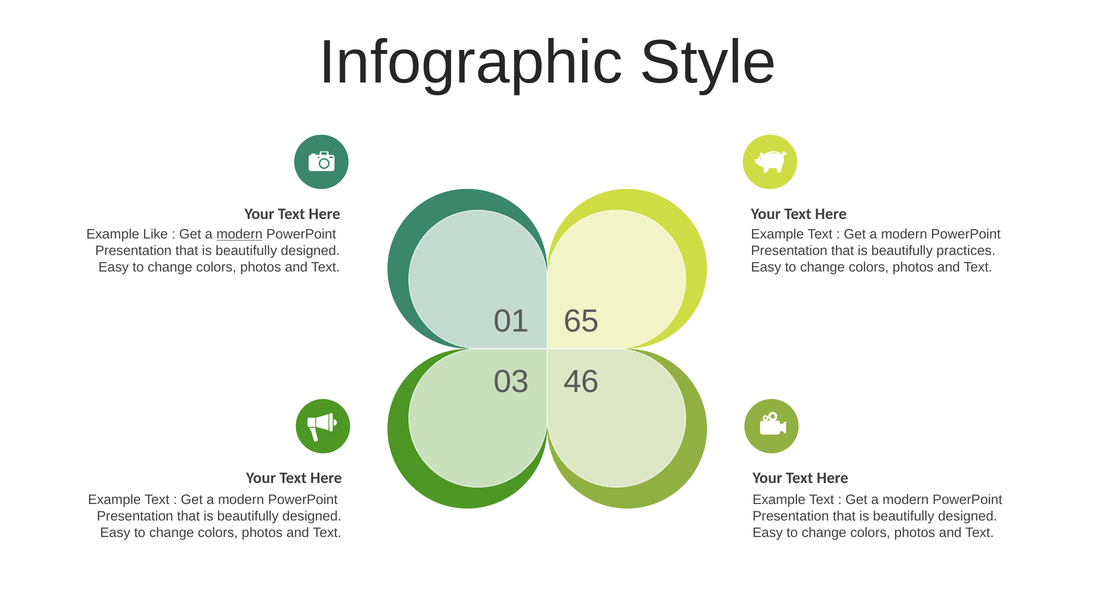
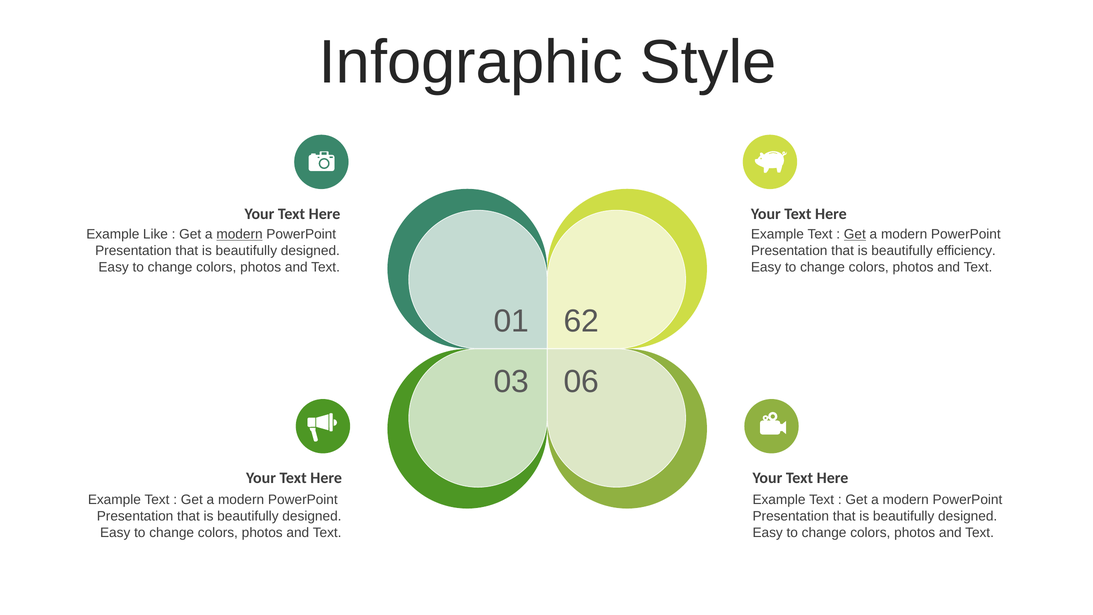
Get underline: none -> present (855, 234)
practices: practices -> efficiency (966, 251)
65: 65 -> 62 (582, 321)
46: 46 -> 06 (582, 382)
